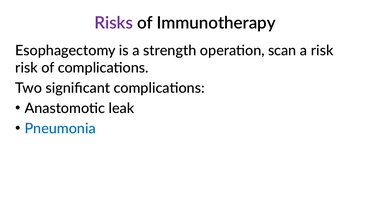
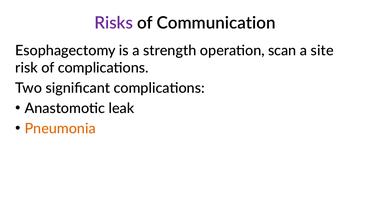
Immunotherapy: Immunotherapy -> Communication (216, 23)
a risk: risk -> site (322, 50)
Pneumonia colour: blue -> orange (60, 128)
